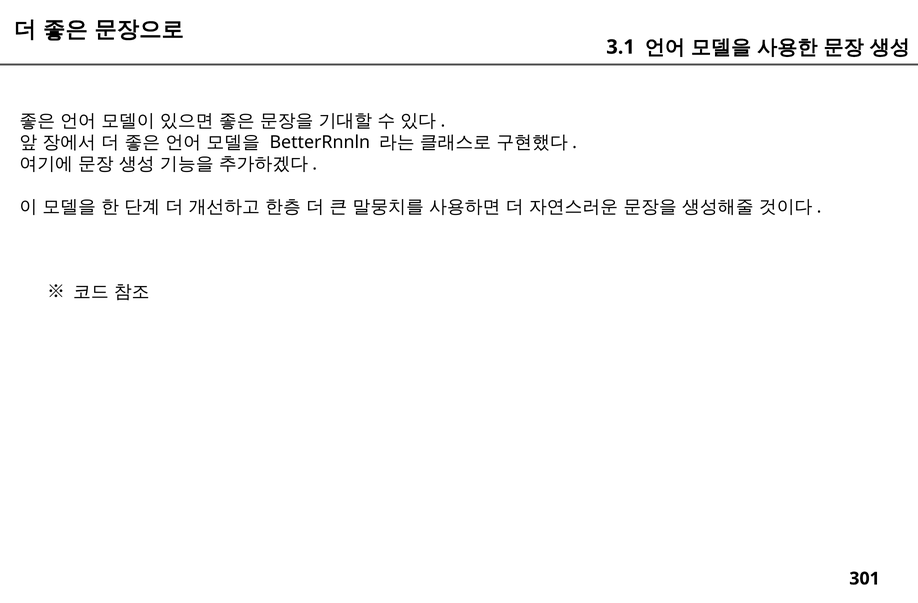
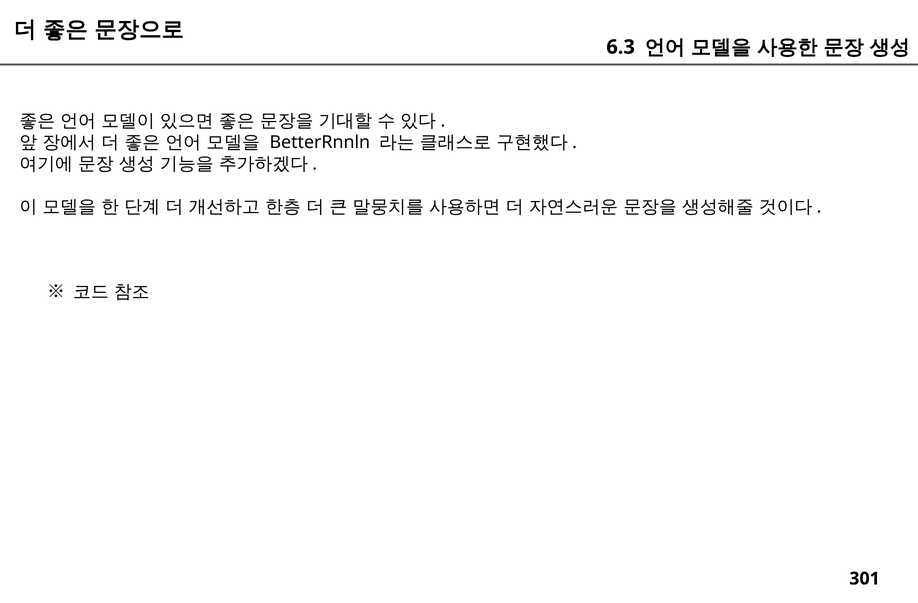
3.1: 3.1 -> 6.3 (621, 47)
